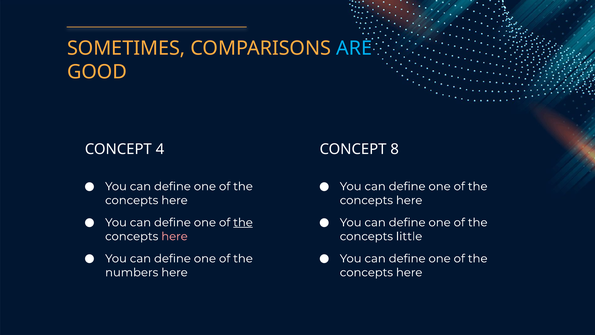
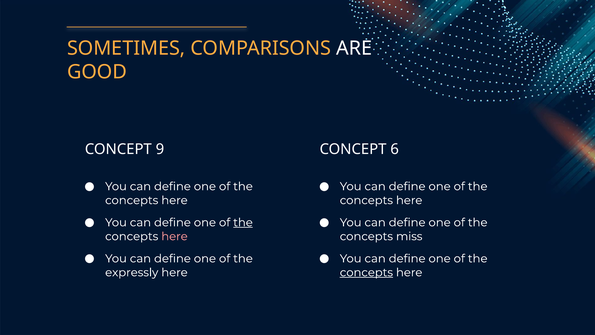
ARE colour: light blue -> white (354, 48)
4: 4 -> 9 (160, 149)
8: 8 -> 6 (395, 149)
little: little -> miss (409, 236)
numbers: numbers -> expressly (132, 272)
concepts underline: none -> present (366, 272)
